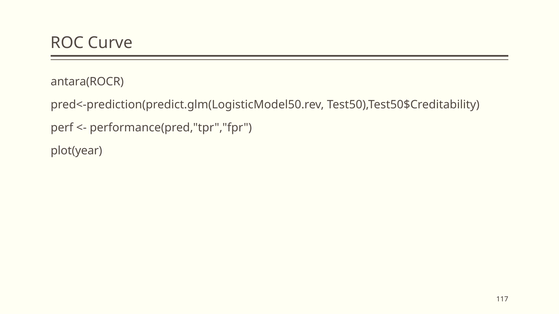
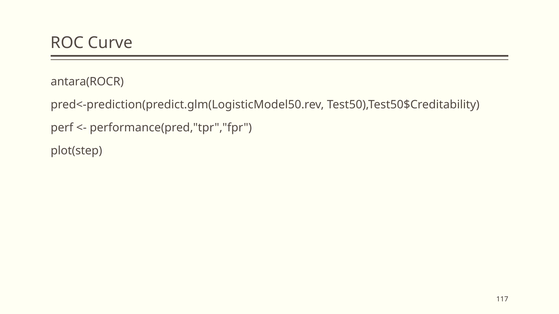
plot(year: plot(year -> plot(step (76, 151)
